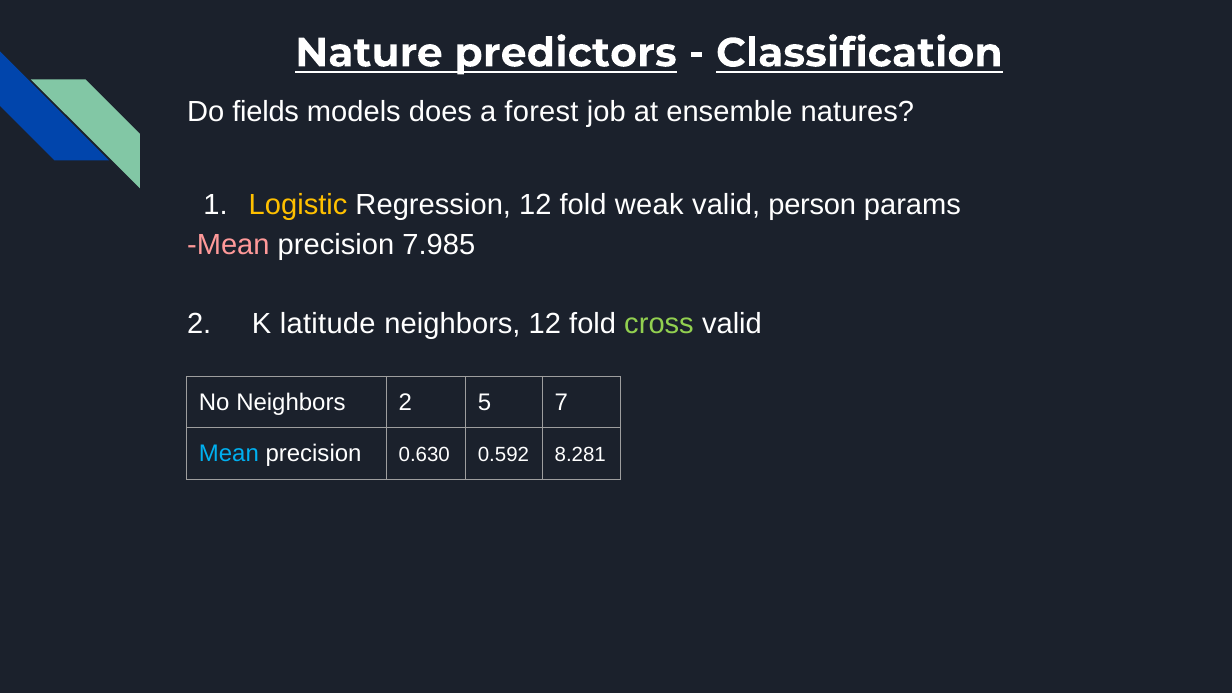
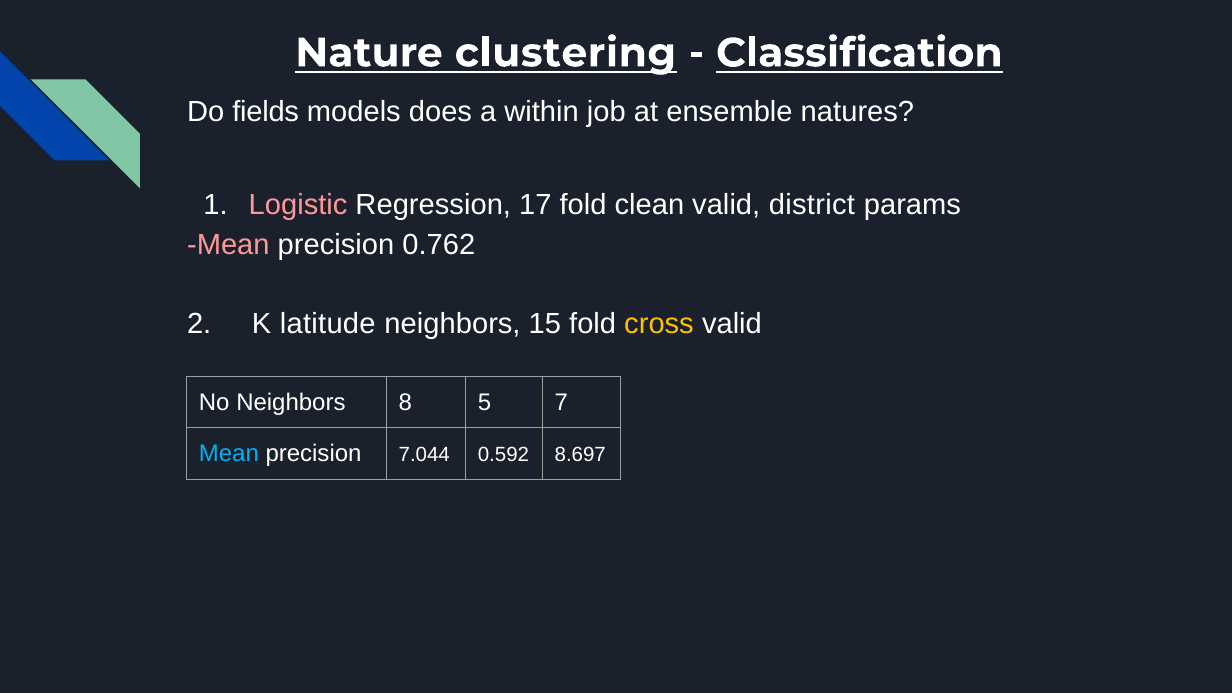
predictors: predictors -> clustering (565, 53)
forest: forest -> within (542, 112)
Logistic colour: yellow -> pink (298, 205)
Regression 12: 12 -> 17 (535, 205)
weak: weak -> clean (649, 205)
person: person -> district (812, 205)
7.985: 7.985 -> 0.762 (439, 245)
neighbors 12: 12 -> 15 (545, 324)
cross colour: light green -> yellow (659, 324)
Neighbors 2: 2 -> 8 (405, 403)
0.630: 0.630 -> 7.044 (424, 455)
8.281: 8.281 -> 8.697 (580, 455)
